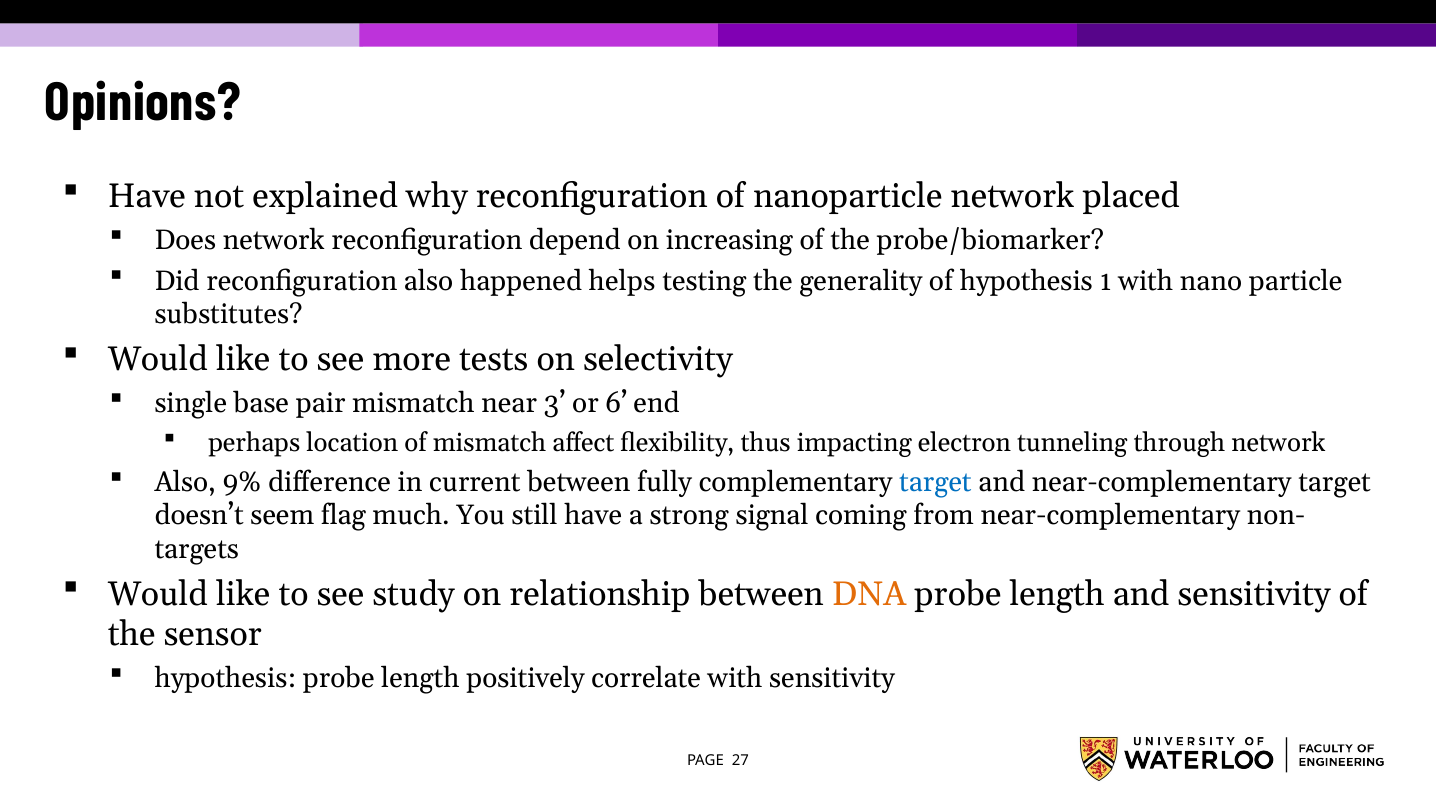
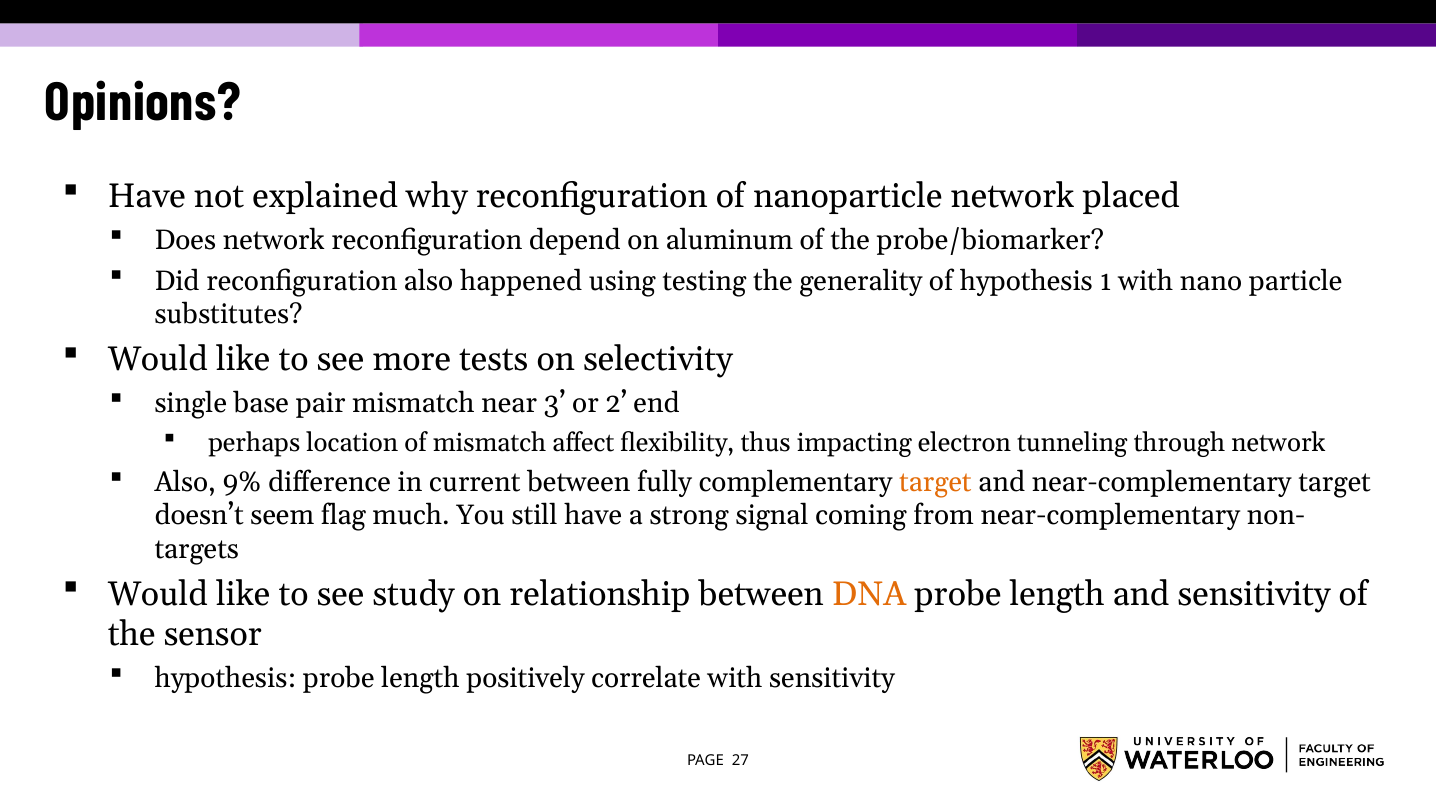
increasing: increasing -> aluminum (729, 240)
helps: helps -> using (622, 281)
6: 6 -> 2 (616, 403)
target colour: blue -> orange (935, 482)
